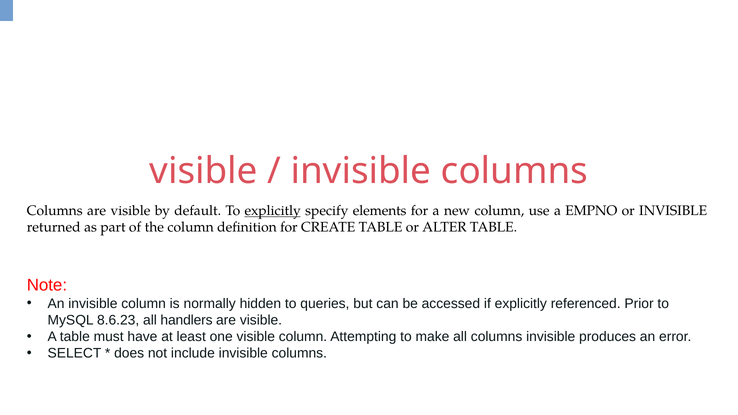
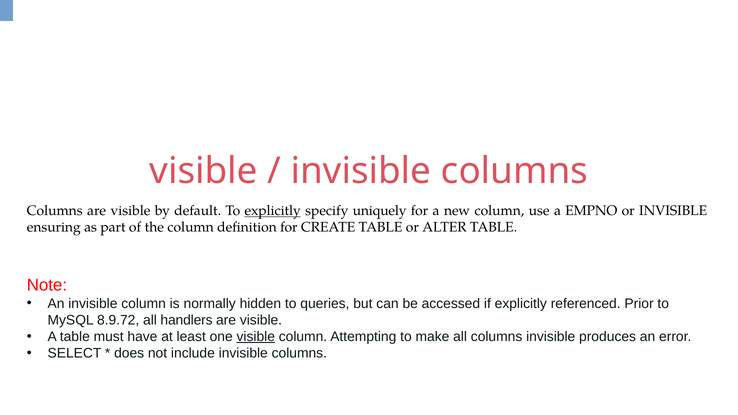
elements: elements -> uniquely (380, 211)
returned: returned -> ensuring (54, 227)
8.6.23: 8.6.23 -> 8.9.72 (118, 320)
visible underline: none -> present (256, 337)
